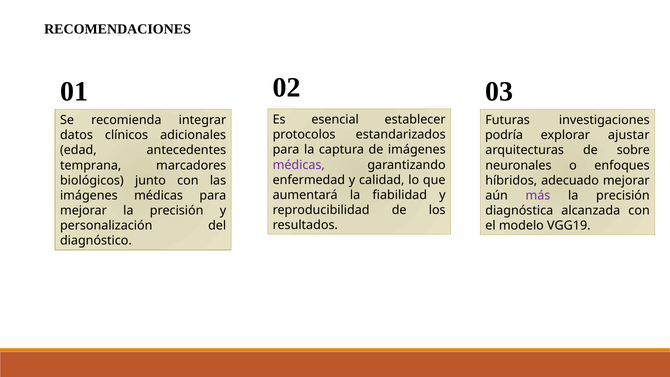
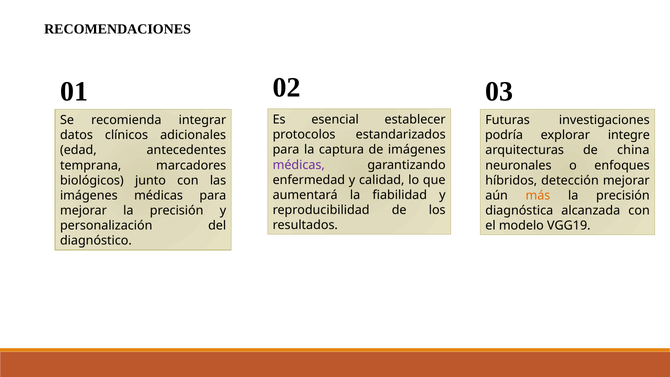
ajustar: ajustar -> integre (629, 135)
sobre: sobre -> china (633, 150)
adecuado: adecuado -> detección (570, 180)
más colour: purple -> orange (538, 196)
